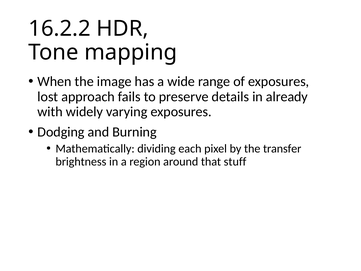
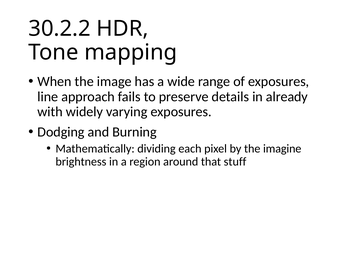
16.2.2: 16.2.2 -> 30.2.2 (60, 29)
lost: lost -> line (48, 97)
transfer: transfer -> imagine (282, 148)
